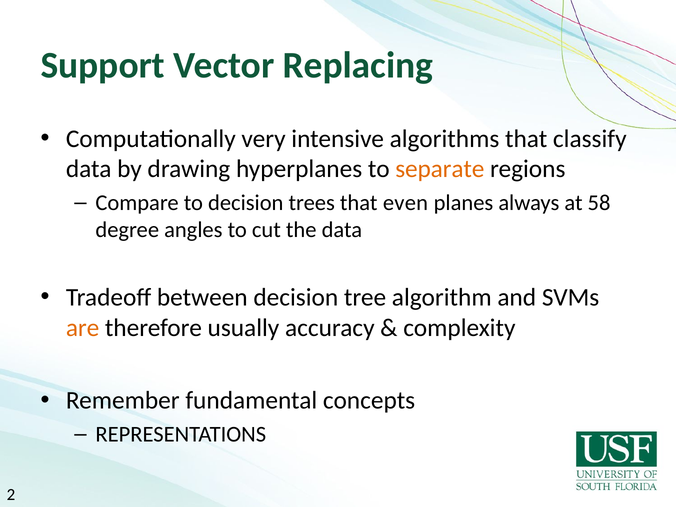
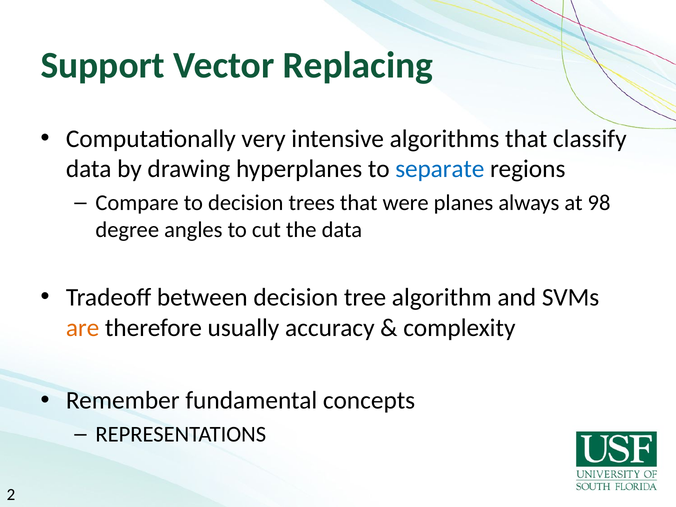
separate colour: orange -> blue (440, 169)
even: even -> were (406, 203)
58: 58 -> 98 (599, 203)
